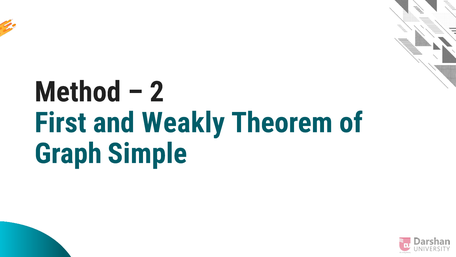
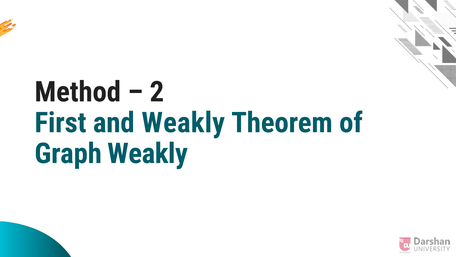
Graph Simple: Simple -> Weakly (148, 153)
